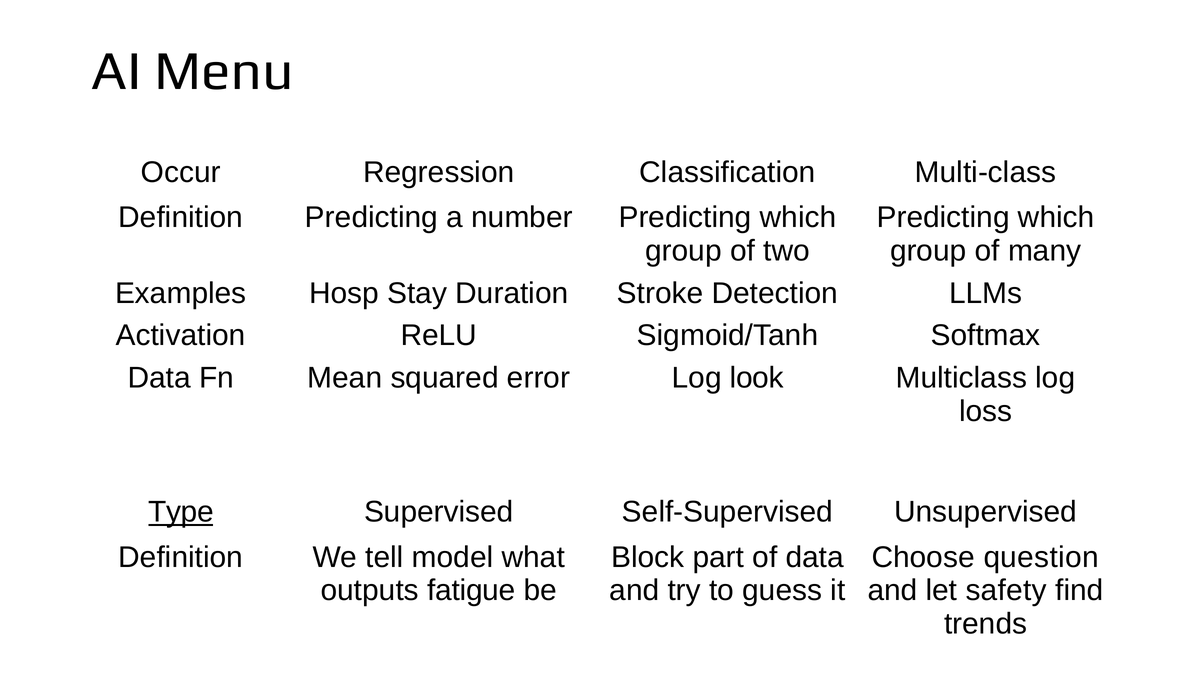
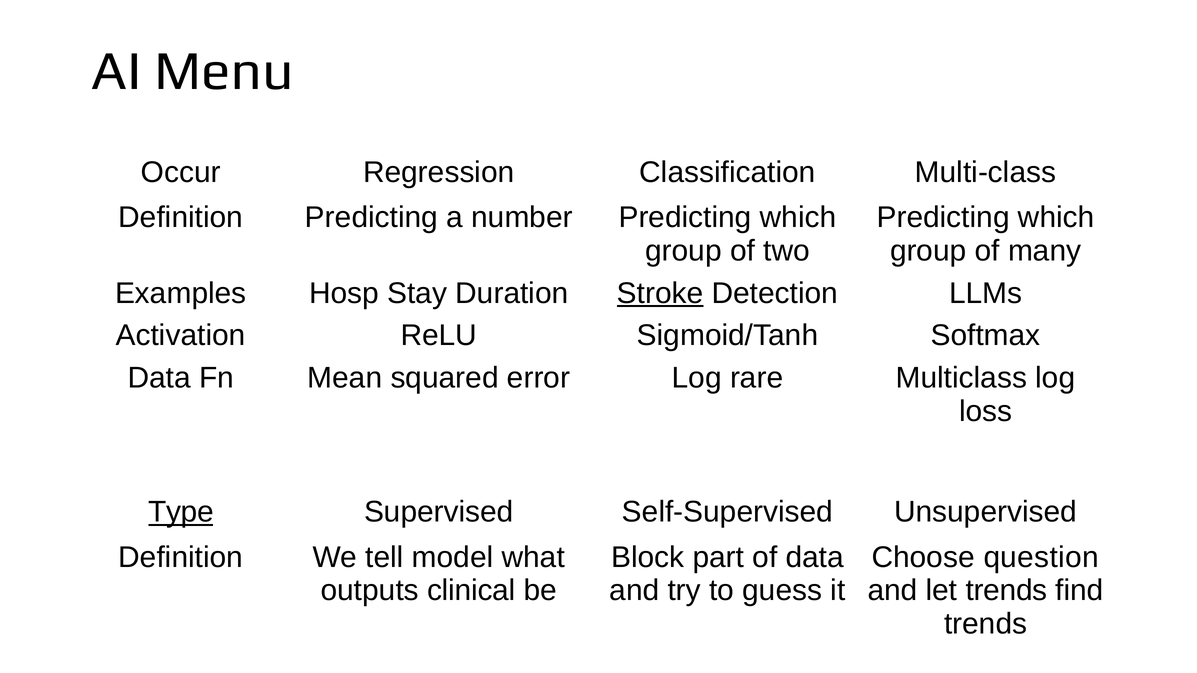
Stroke underline: none -> present (660, 293)
look: look -> rare (757, 378)
fatigue: fatigue -> clinical (471, 591)
let safety: safety -> trends (1007, 591)
